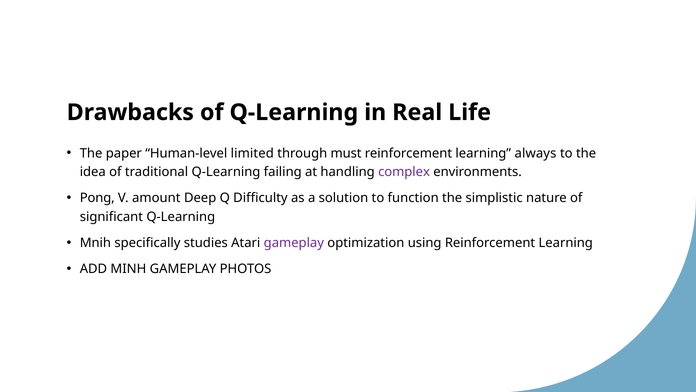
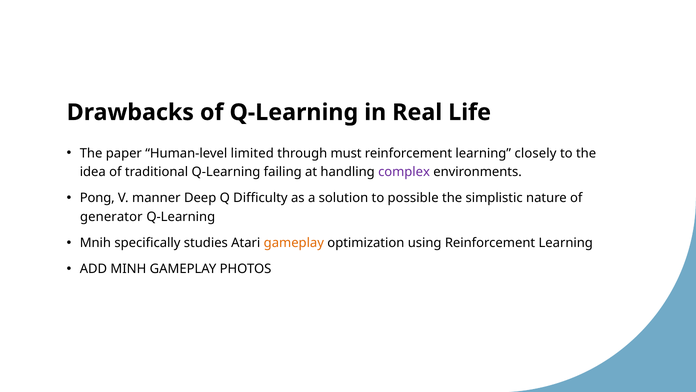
always: always -> closely (535, 153)
amount: amount -> manner (156, 198)
function: function -> possible (413, 198)
significant: significant -> generator (111, 217)
gameplay colour: purple -> orange (294, 243)
